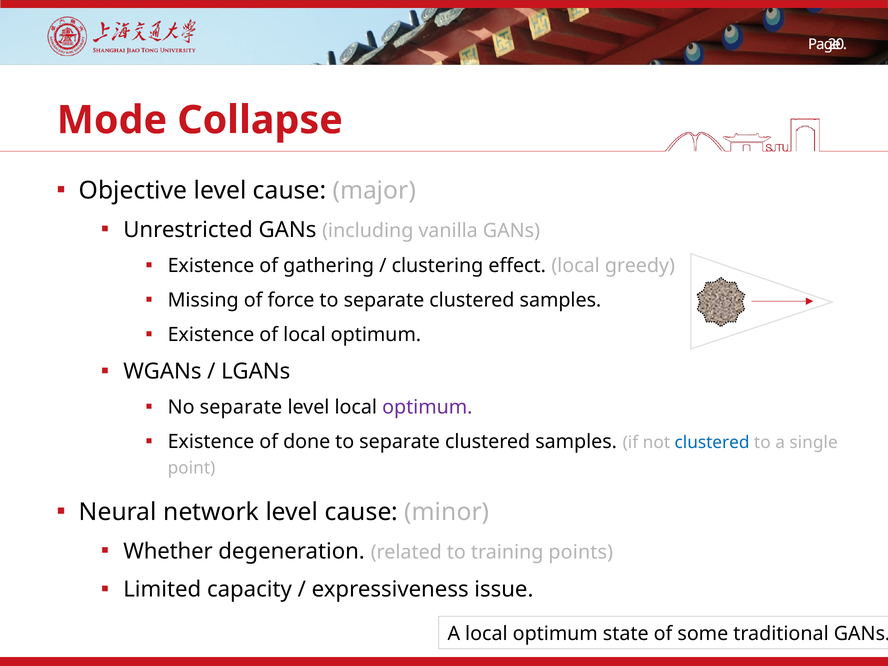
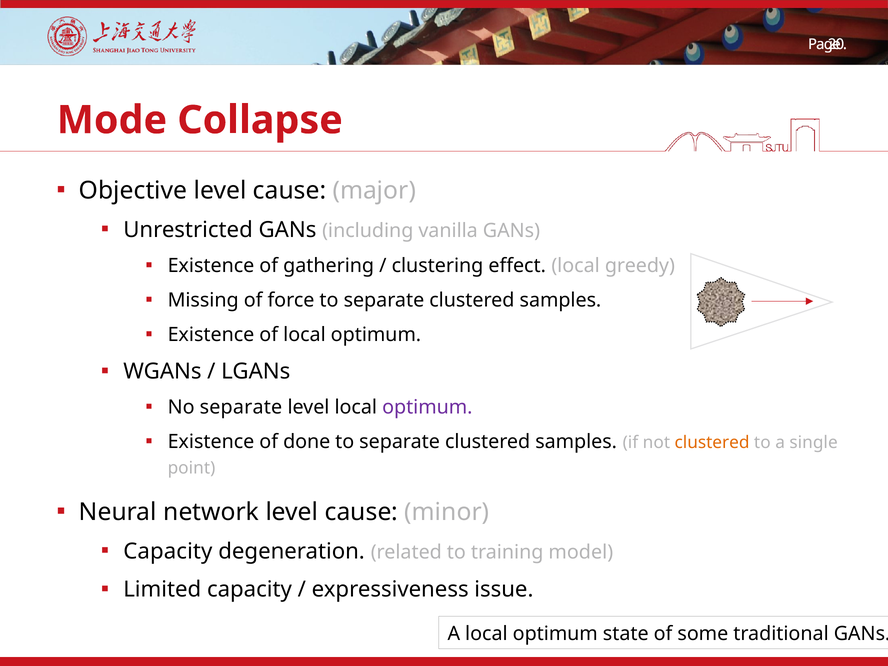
clustered colour: blue -> orange (712, 443)
Whether: Whether -> Capacity (168, 551)
points: points -> model (581, 552)
